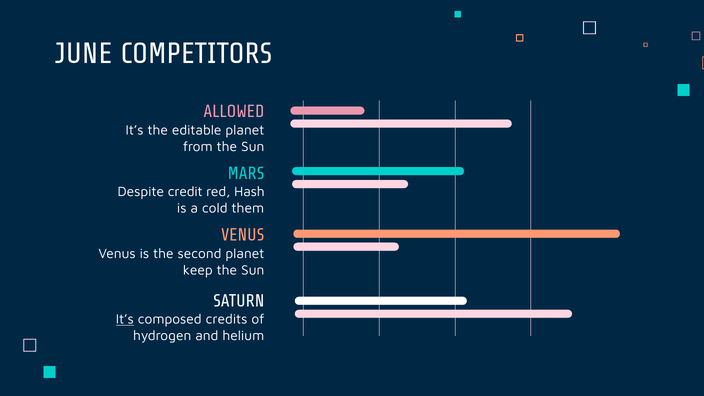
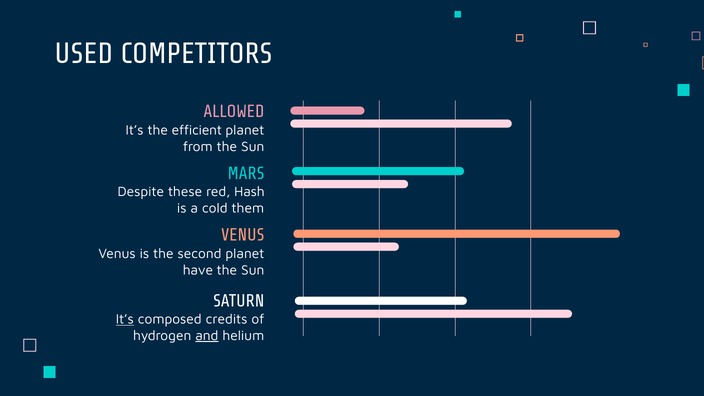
JUNE: JUNE -> USED (84, 54)
editable: editable -> efficient (197, 130)
credit: credit -> these (185, 192)
keep: keep -> have (198, 270)
and underline: none -> present (207, 336)
